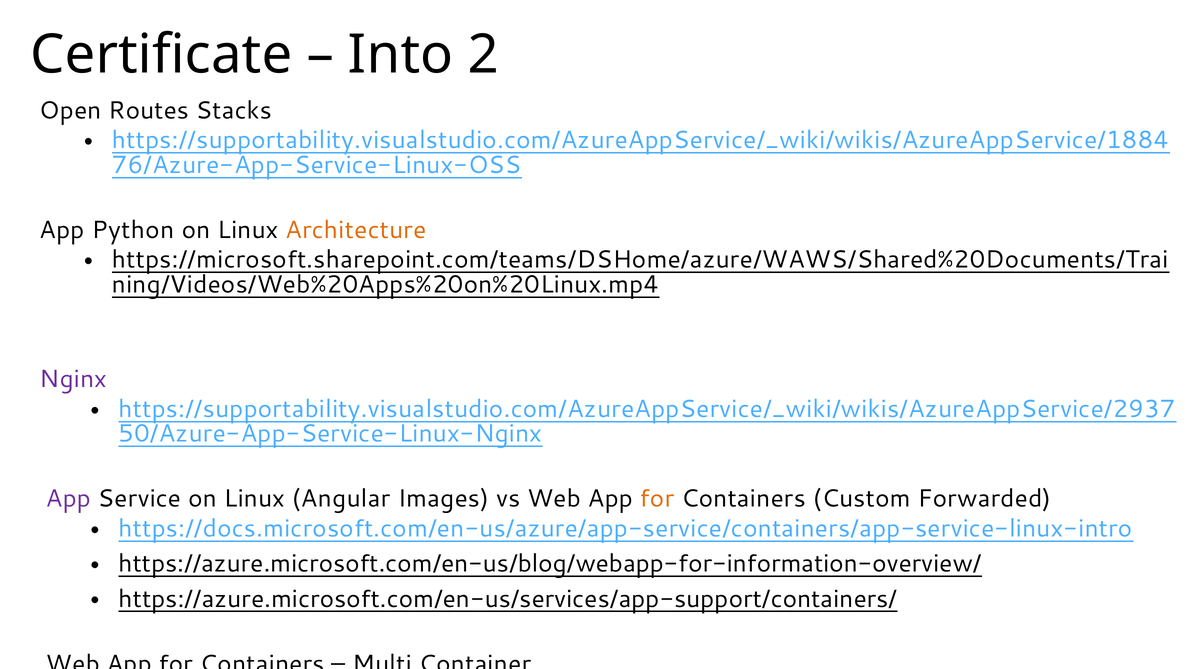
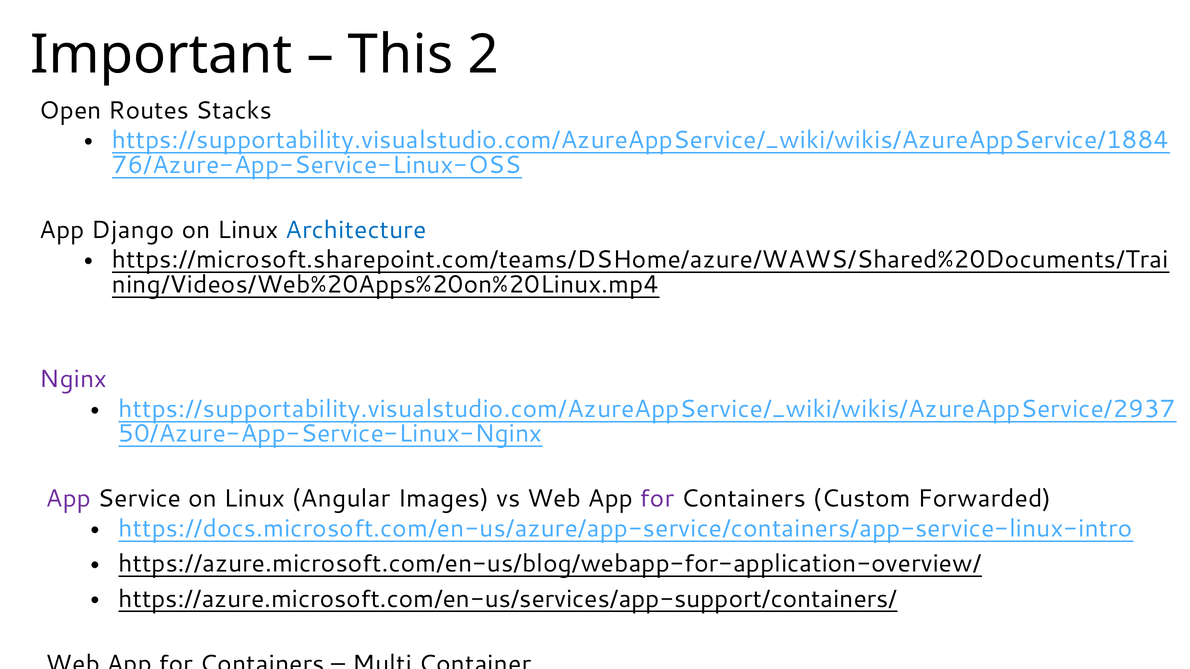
Certificate: Certificate -> Important (161, 55)
Into: Into -> This (401, 55)
Python: Python -> Django (133, 230)
Architecture colour: orange -> blue (356, 230)
for colour: orange -> purple (657, 499)
https://azure.microsoft.com/en-us/blog/webapp-for-information-overview/: https://azure.microsoft.com/en-us/blog/webapp-for-information-overview/ -> https://azure.microsoft.com/en-us/blog/webapp-for-application-overview/ (550, 564)
